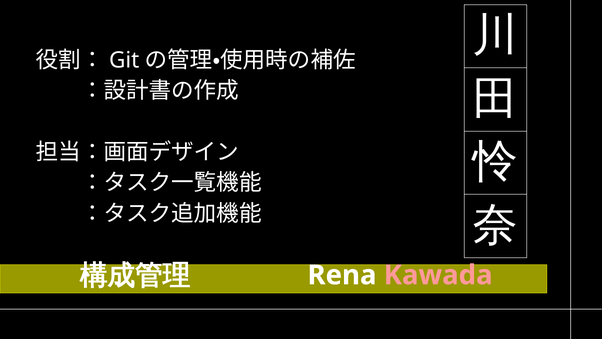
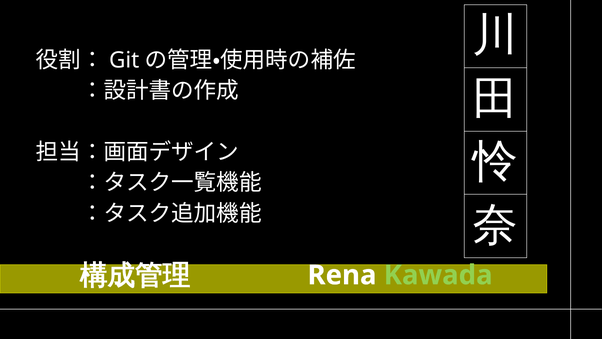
Kawada colour: pink -> light green (438, 275)
